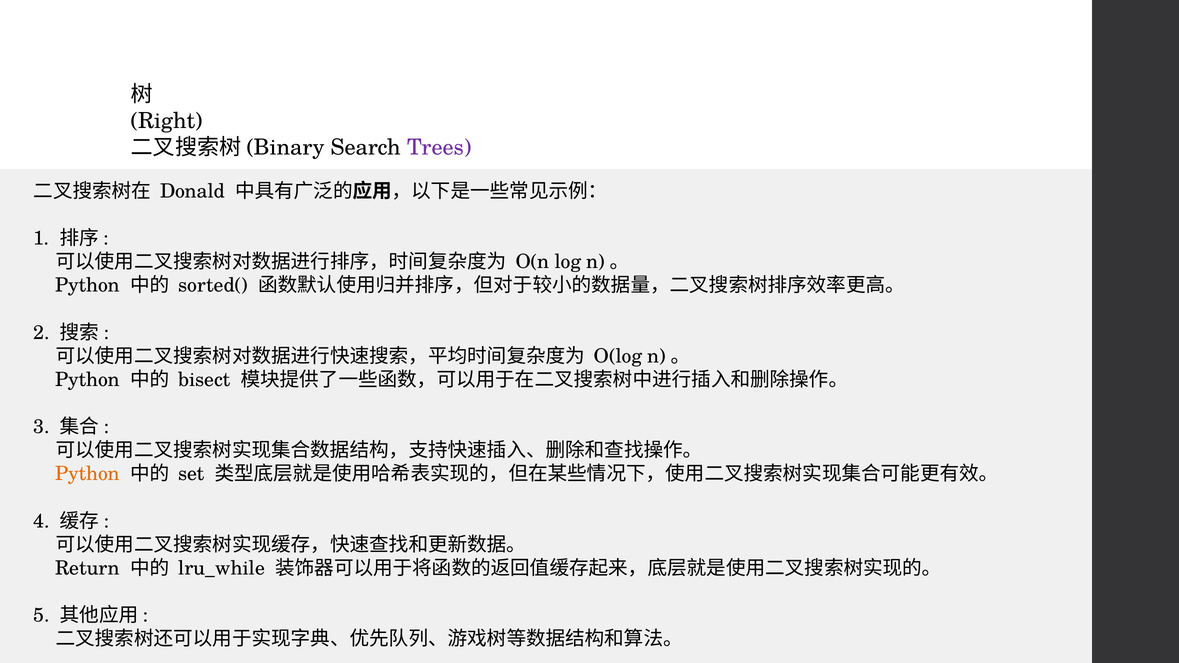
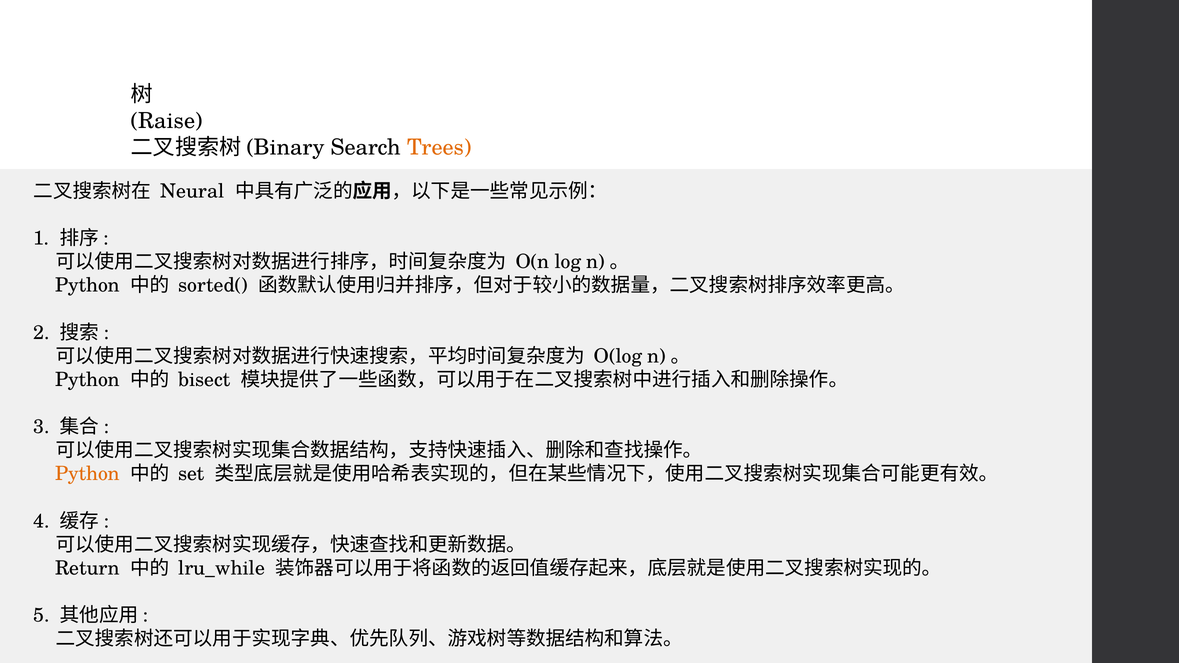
Right: Right -> Raise (167, 121)
Trees colour: purple -> orange (439, 147)
Donald: Donald -> Neural (192, 191)
